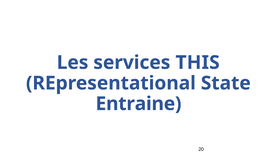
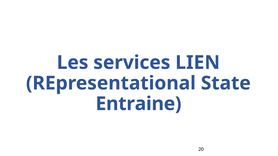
THIS: THIS -> LIEN (198, 63)
